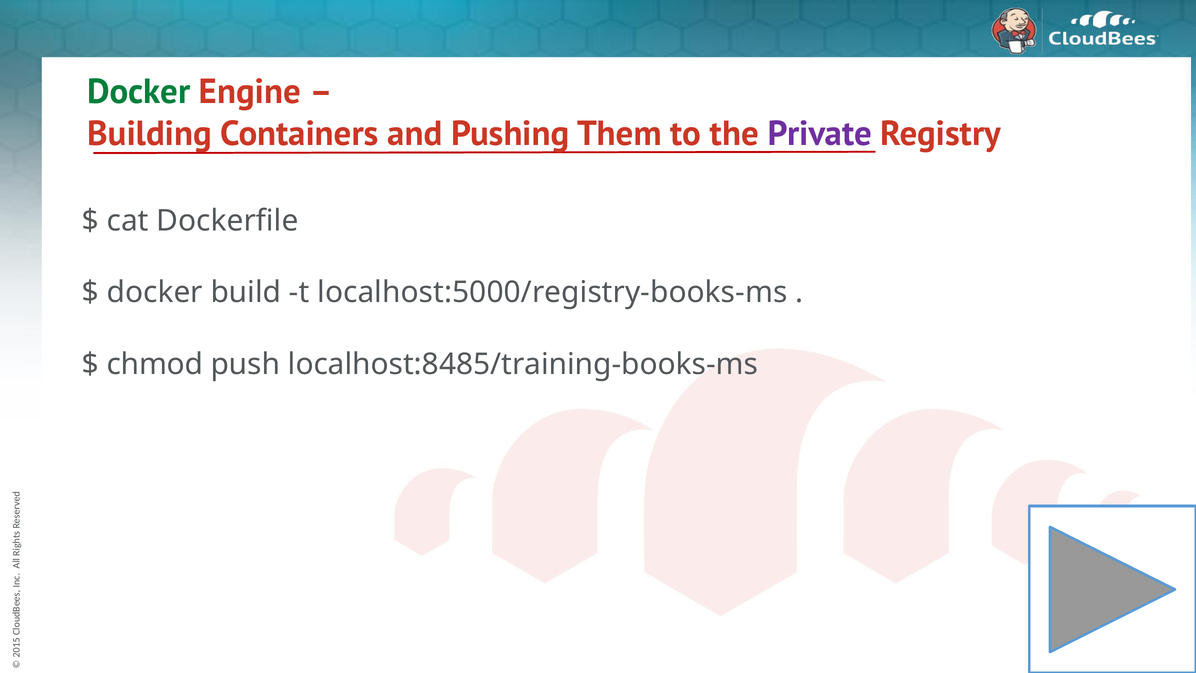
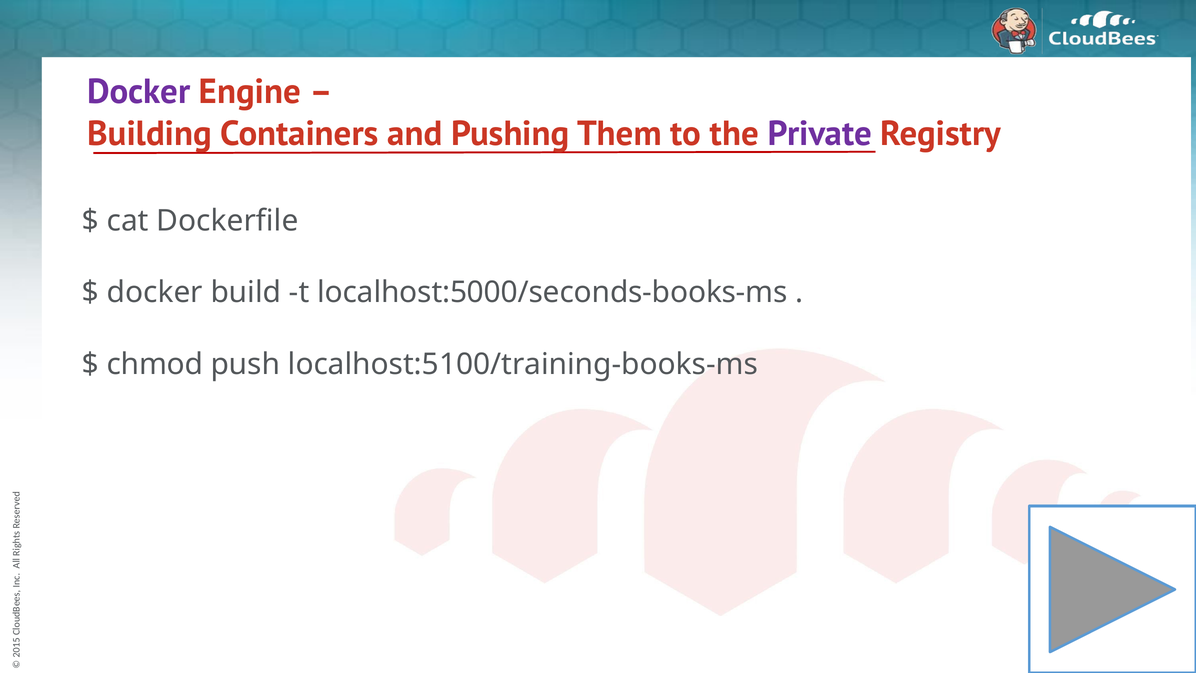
Docker colour: green -> purple (139, 92)
localhost:5000/registry-books-ms: localhost:5000/registry-books-ms -> localhost:5000/seconds-books-ms (552, 292)
localhost:8485/training-books-ms: localhost:8485/training-books-ms -> localhost:5100/training-books-ms (523, 364)
